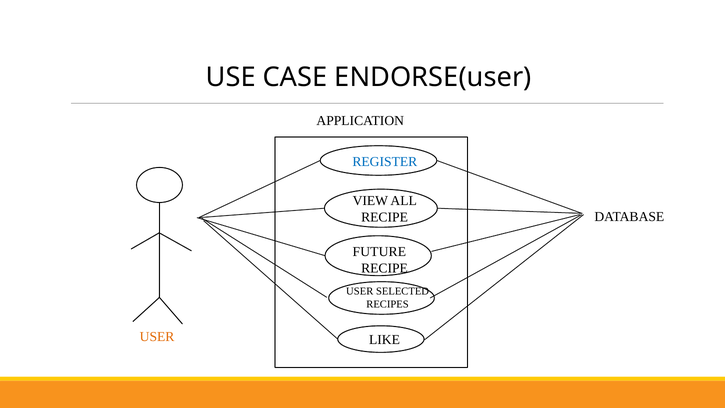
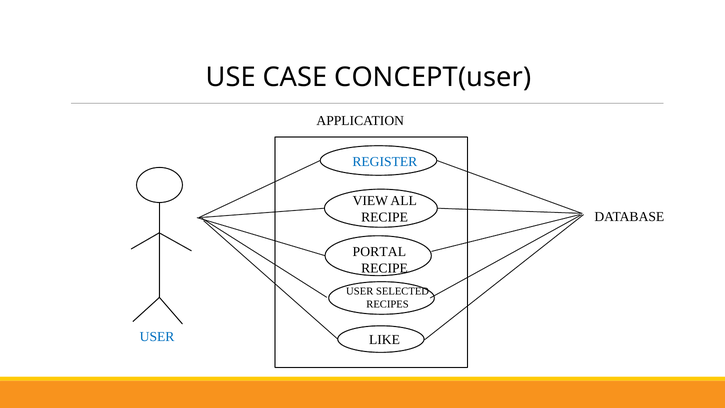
ENDORSE(user: ENDORSE(user -> CONCEPT(user (433, 77)
FUTURE: FUTURE -> PORTAL (379, 252)
USER colour: orange -> blue (157, 337)
